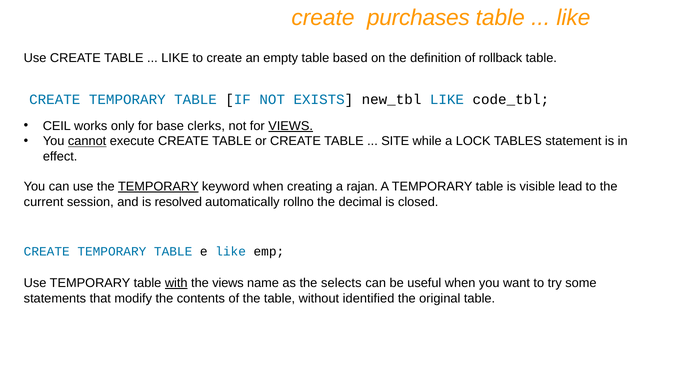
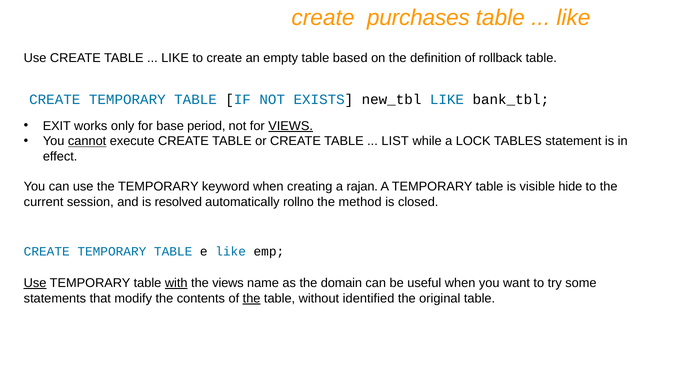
code_tbl: code_tbl -> bank_tbl (511, 99)
CEIL: CEIL -> EXIT (57, 126)
clerks: clerks -> period (206, 126)
SITE: SITE -> LIST (395, 141)
TEMPORARY underline: present -> none (158, 187)
lead: lead -> hide (570, 187)
decimal: decimal -> method (360, 202)
Use underline: none -> present (35, 283)
selects: selects -> domain (341, 283)
the underline: none -> present (252, 298)
